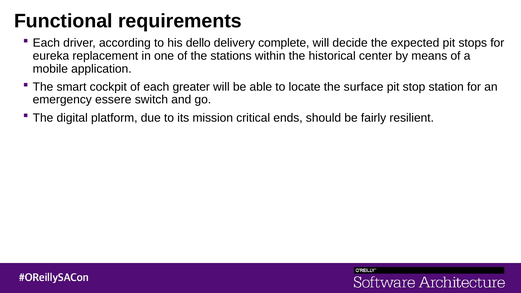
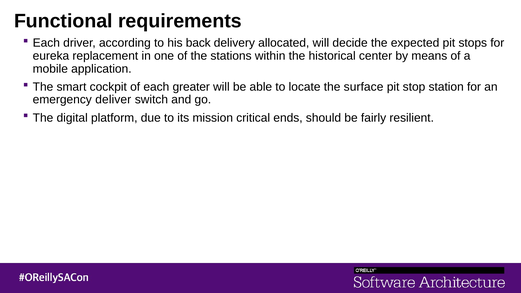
dello: dello -> back (198, 43)
complete: complete -> allocated (284, 43)
essere: essere -> deliver (113, 100)
